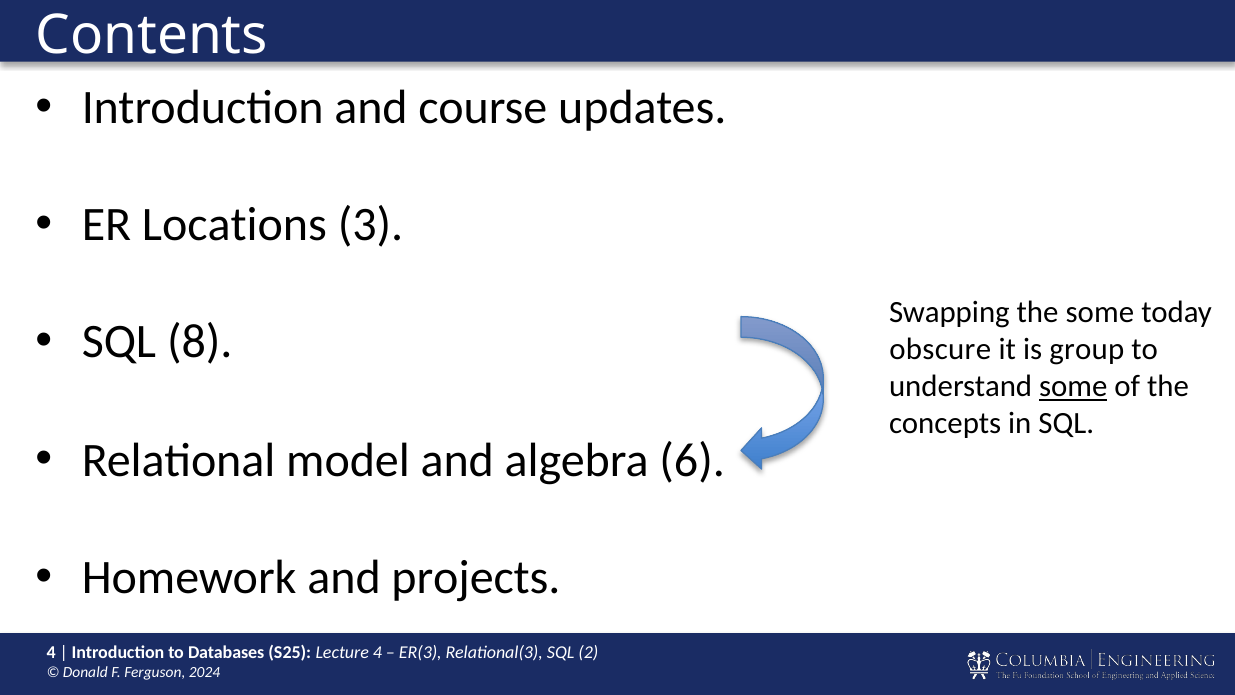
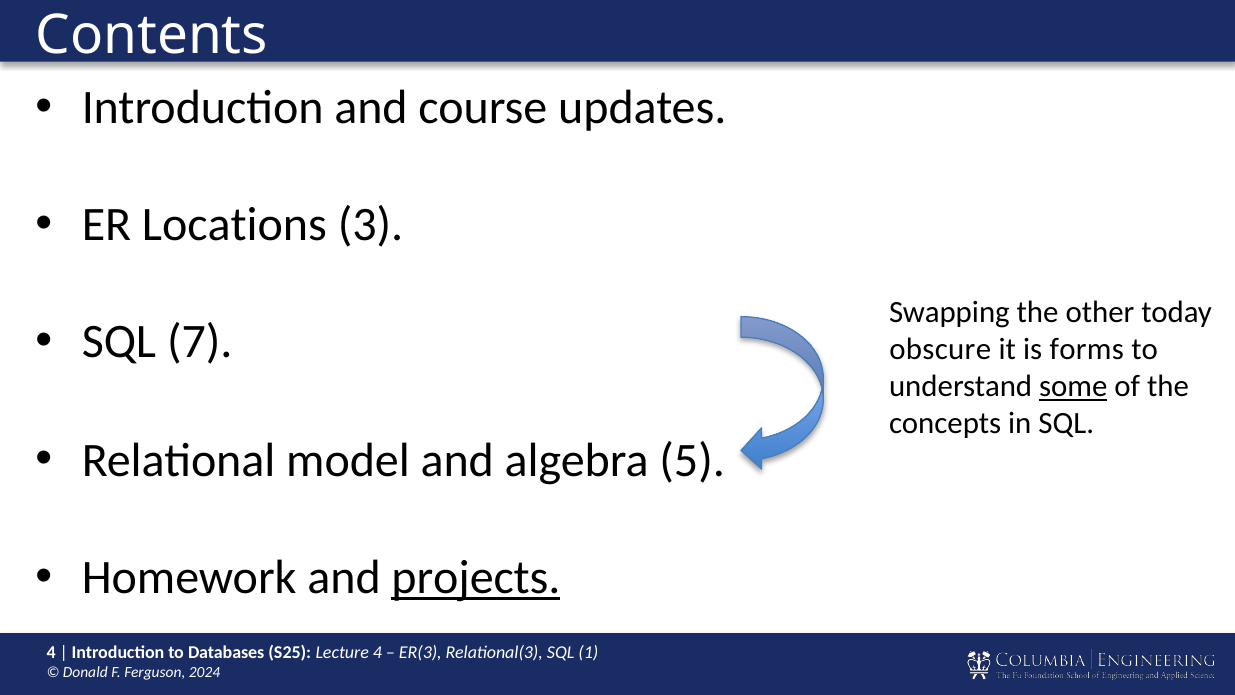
the some: some -> other (1100, 312)
8: 8 -> 7 (200, 342)
group: group -> forms (1087, 349)
6: 6 -> 5 (692, 461)
projects underline: none -> present (476, 578)
2: 2 -> 1 (588, 652)
